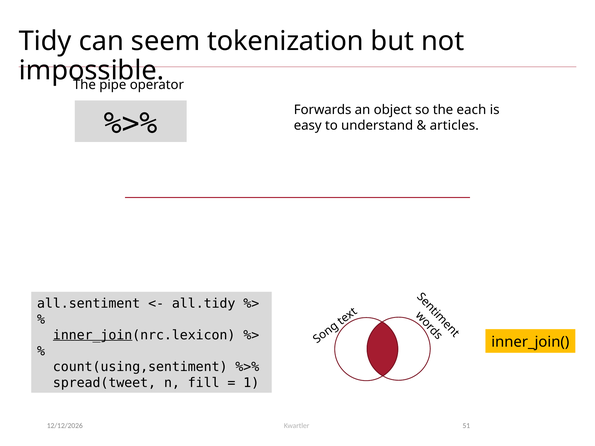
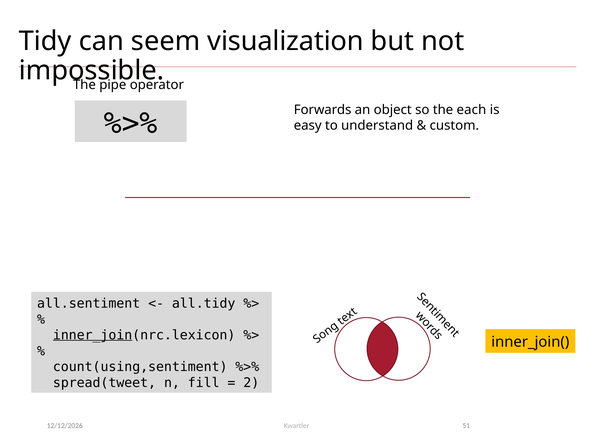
tokenization: tokenization -> visualization (286, 41)
articles: articles -> custom (454, 126)
1: 1 -> 2 (251, 383)
